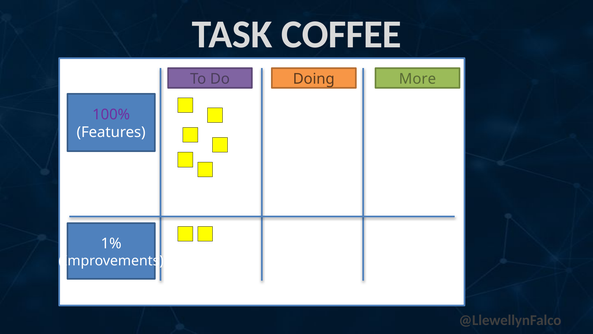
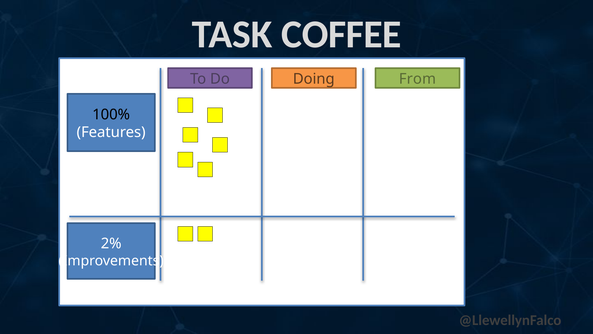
More: More -> From (417, 79)
100% colour: purple -> black (111, 114)
1%: 1% -> 2% (111, 243)
